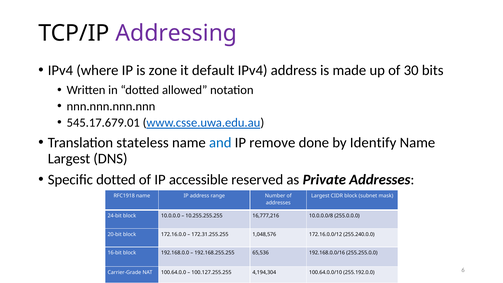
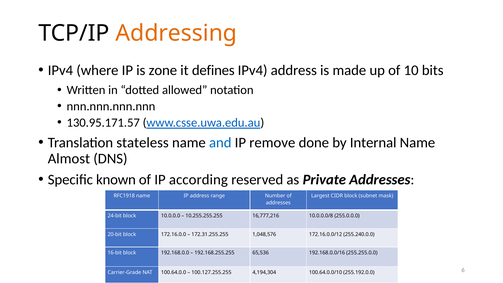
Addressing colour: purple -> orange (176, 33)
default: default -> defines (213, 70)
30: 30 -> 10 (411, 70)
545.17.679.01: 545.17.679.01 -> 130.95.171.57 (103, 123)
Identify: Identify -> Internal (373, 143)
Largest: Largest -> Almost (69, 158)
Specific dotted: dotted -> known (116, 180)
accessible: accessible -> according (198, 180)
